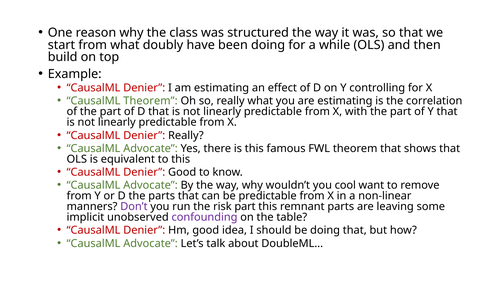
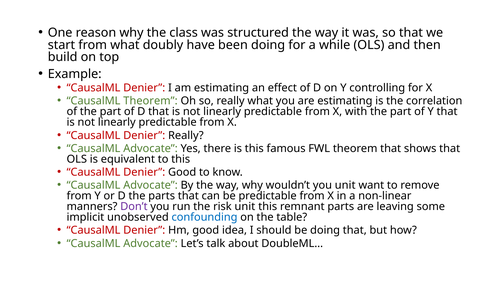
you cool: cool -> unit (345, 185)
risk part: part -> unit (245, 207)
confounding colour: purple -> blue (204, 217)
